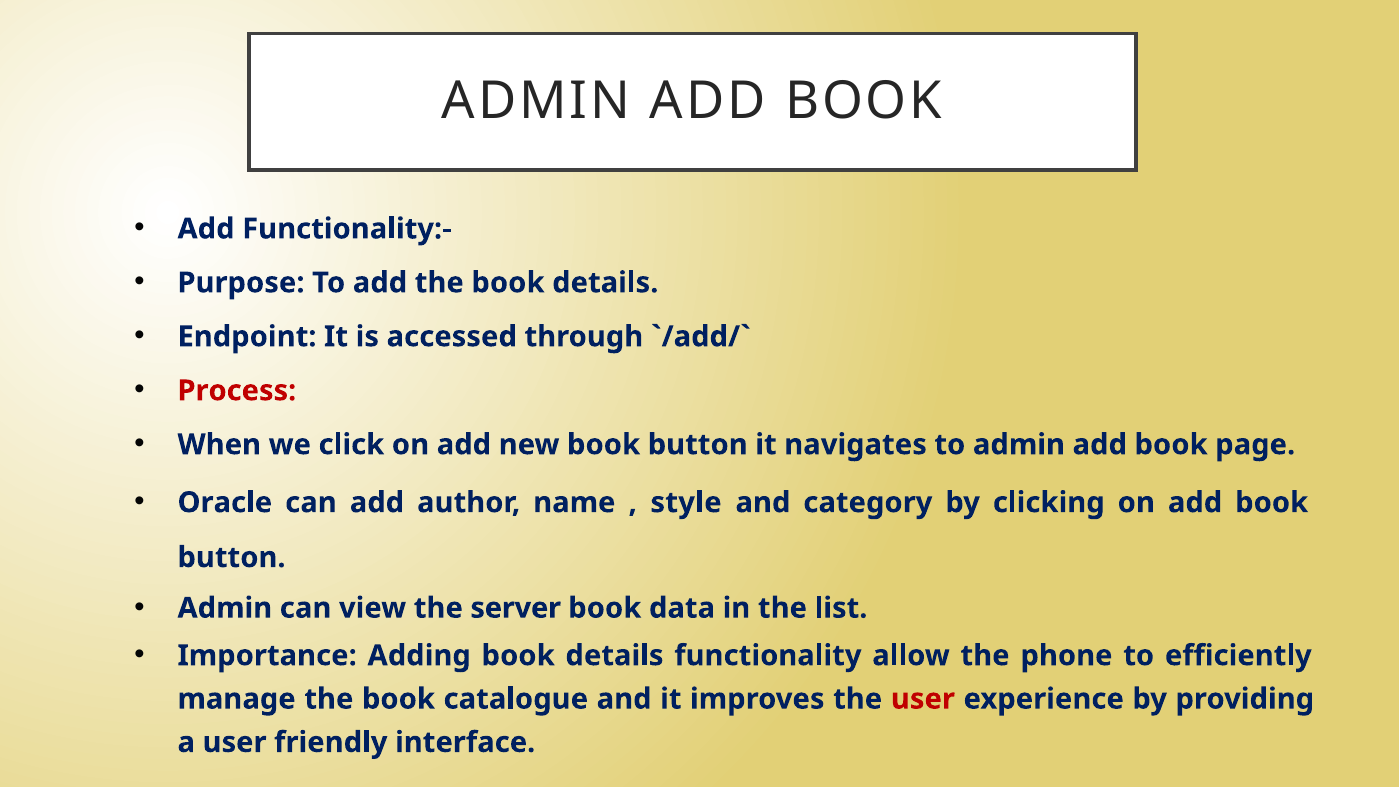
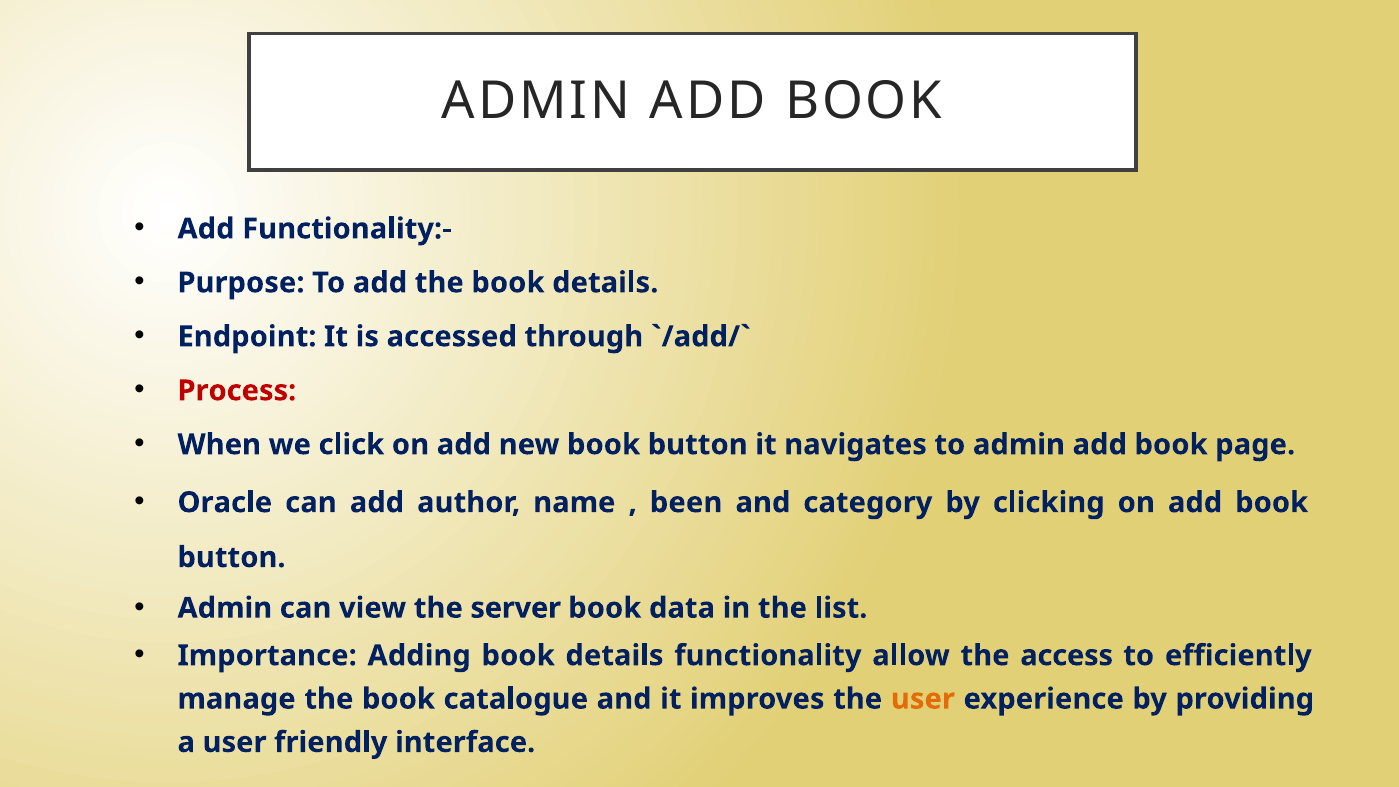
style: style -> been (686, 503)
phone: phone -> access (1067, 656)
user colour: red -> orange (923, 699)
